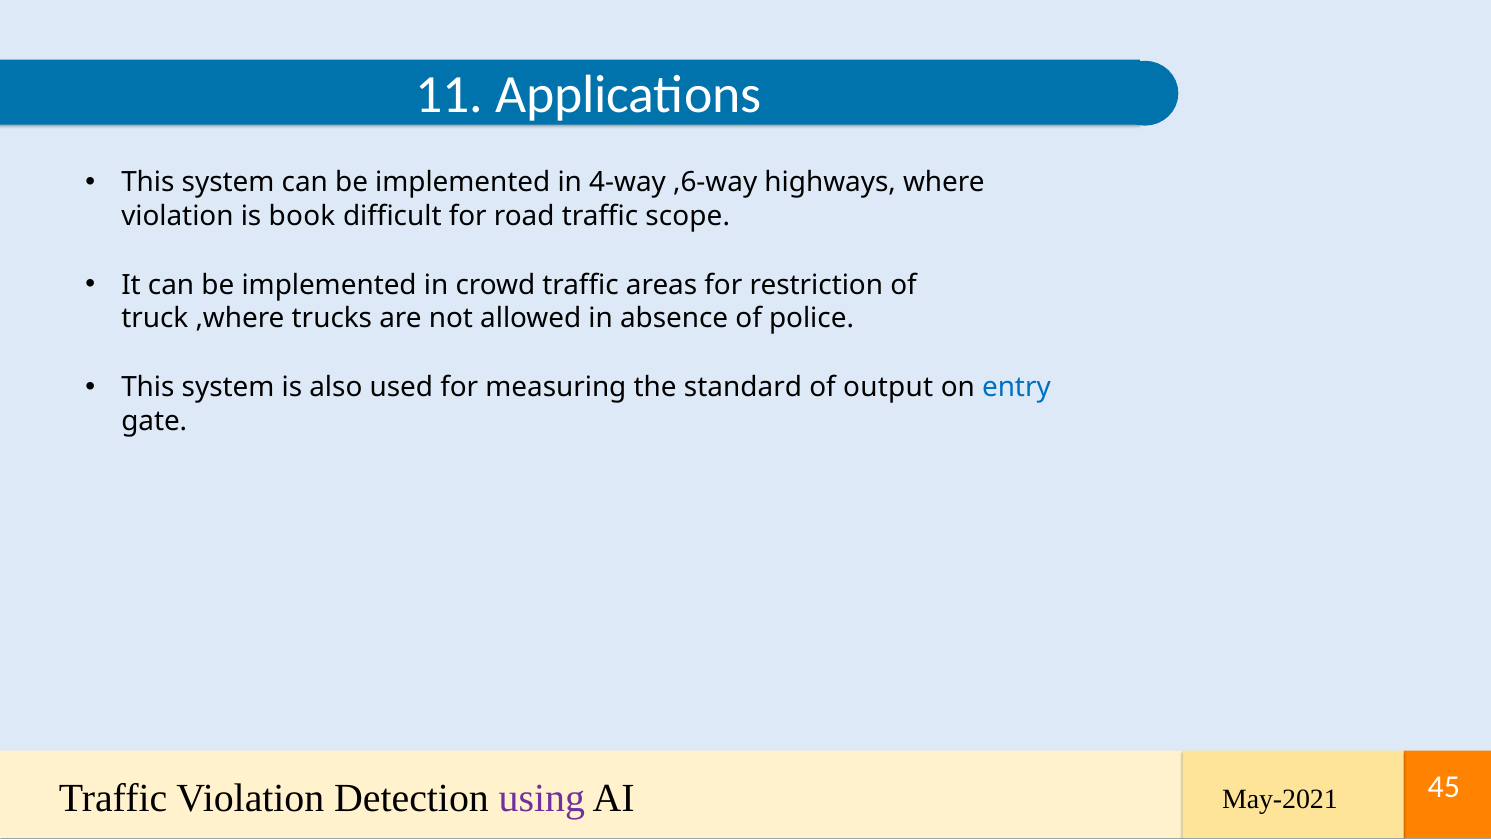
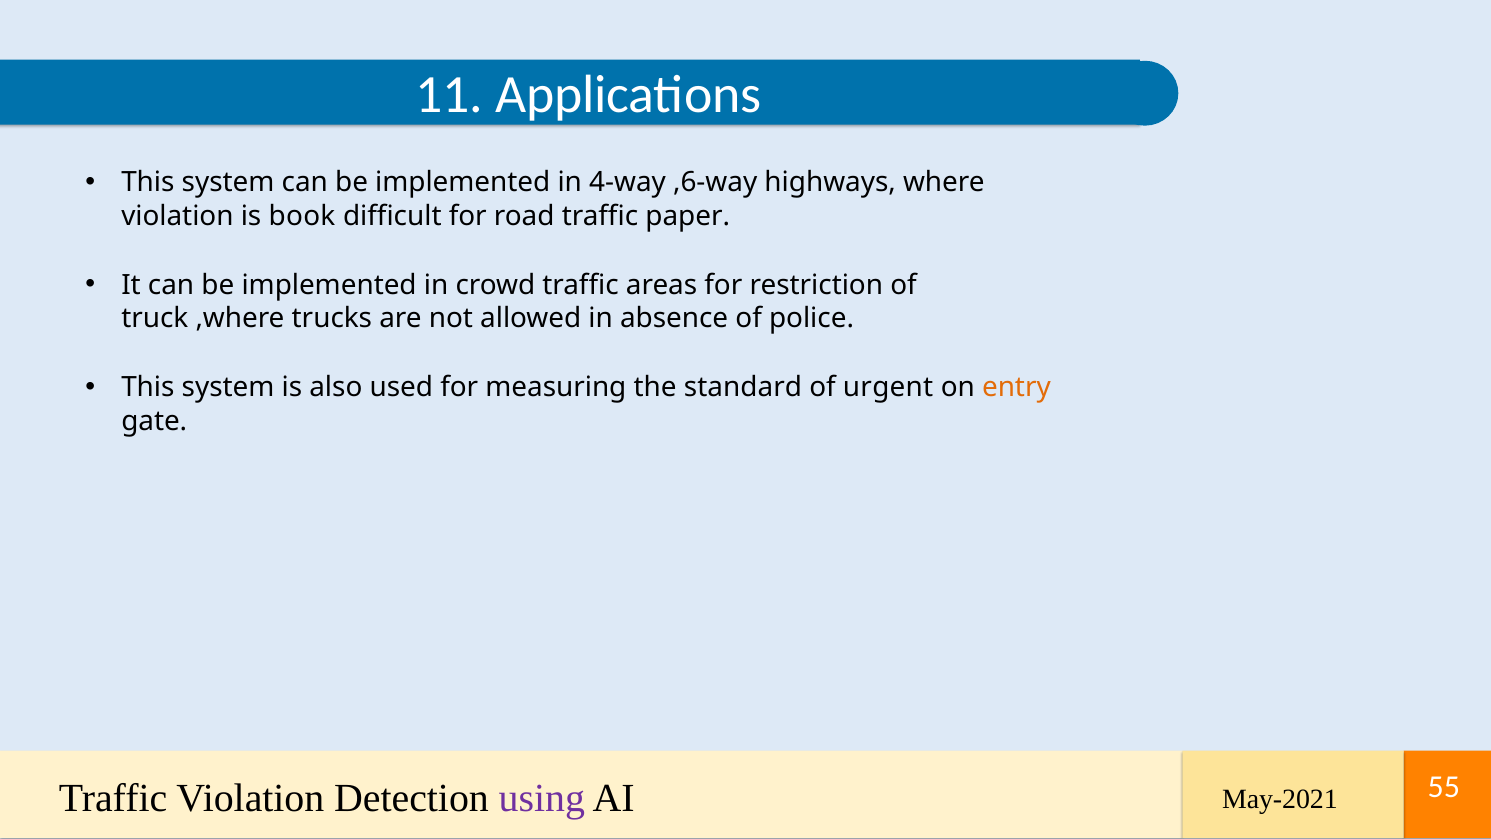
scope: scope -> paper (688, 216)
output: output -> urgent (888, 388)
entry colour: blue -> orange (1016, 388)
45: 45 -> 55 (1444, 787)
